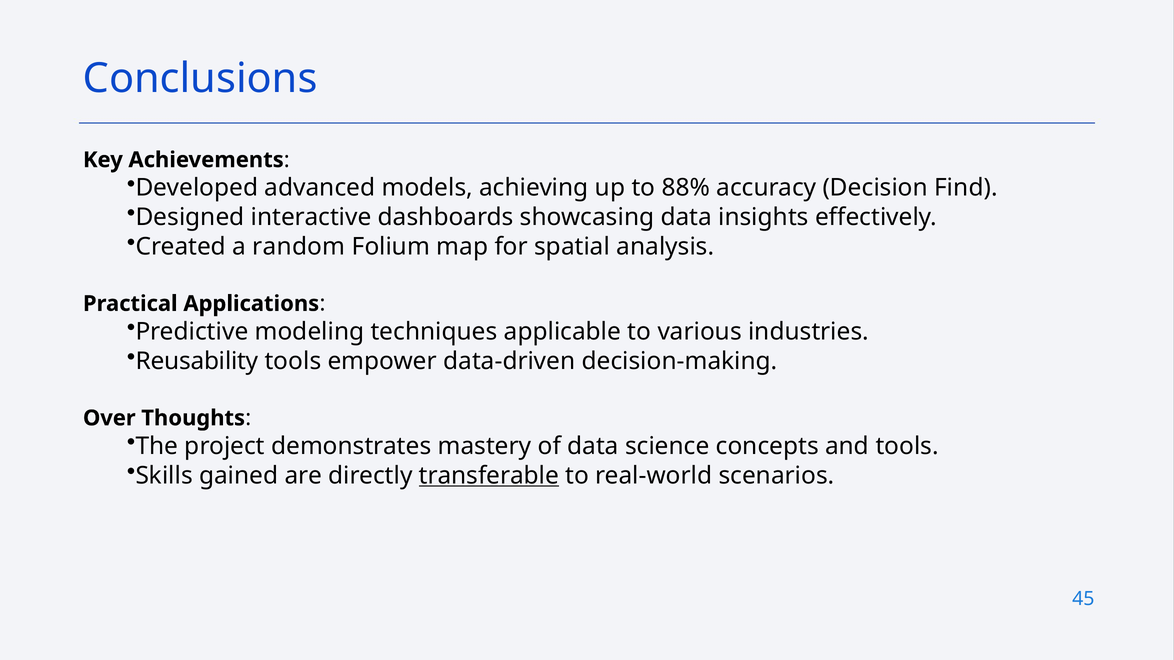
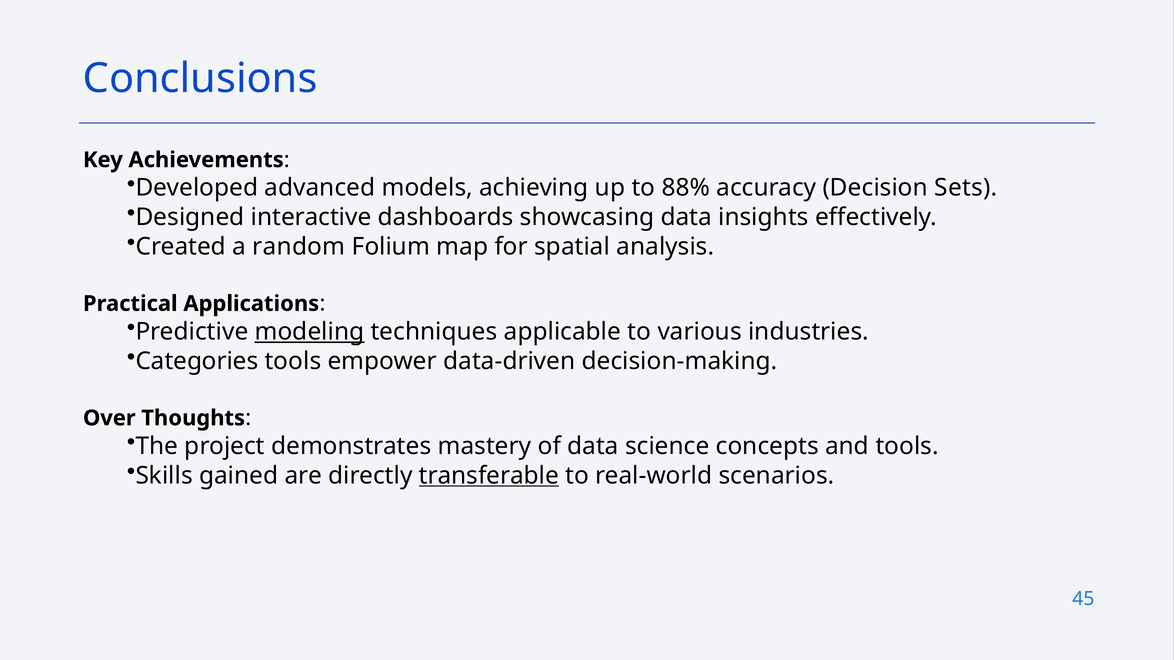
Find: Find -> Sets (966, 188)
modeling underline: none -> present (310, 332)
Reusability: Reusability -> Categories (197, 361)
